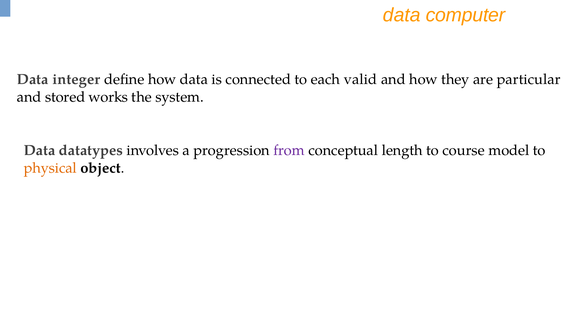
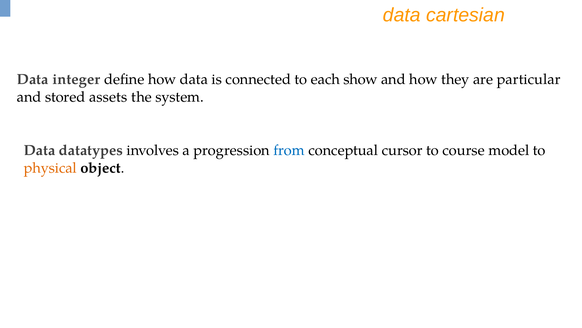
computer: computer -> cartesian (465, 15)
valid: valid -> show (361, 79)
works: works -> assets (108, 97)
from colour: purple -> blue (289, 150)
length: length -> cursor (402, 150)
